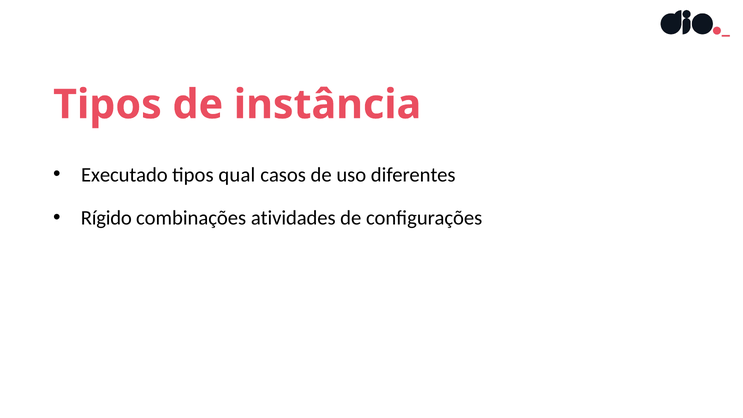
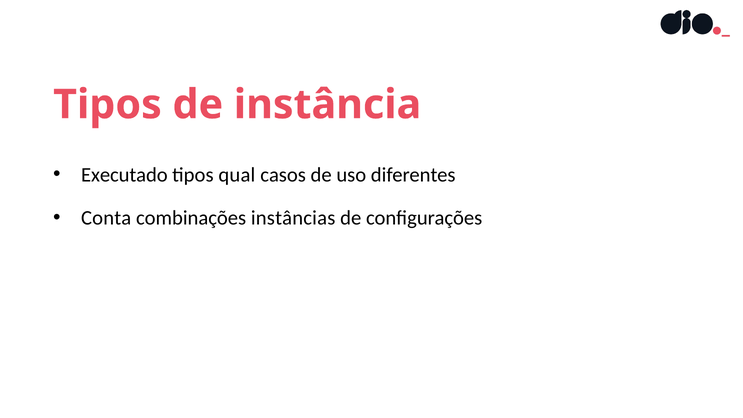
Rígido: Rígido -> Conta (106, 218)
atividades: atividades -> instâncias (293, 218)
